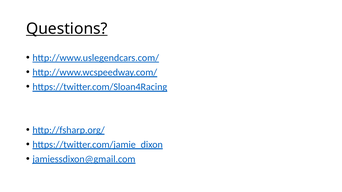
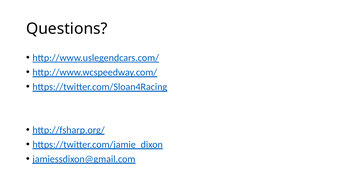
Questions underline: present -> none (67, 29)
